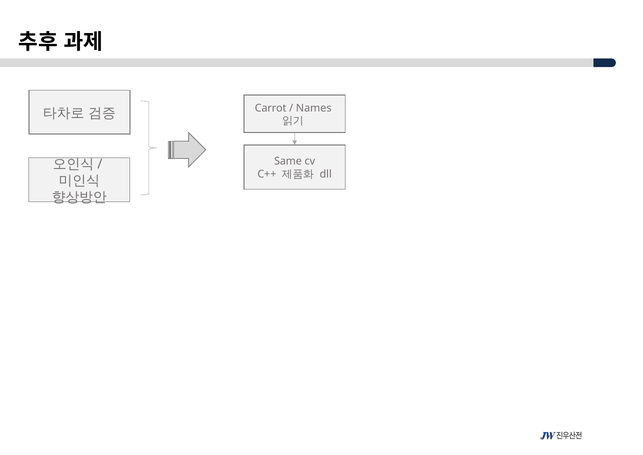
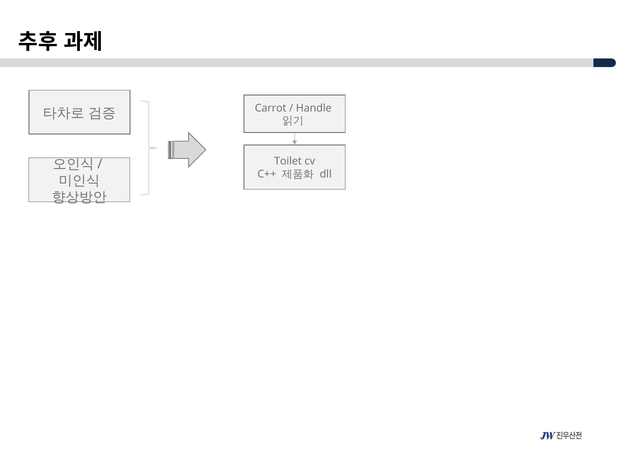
Names: Names -> Handle (314, 108)
Same: Same -> Toilet (288, 161)
